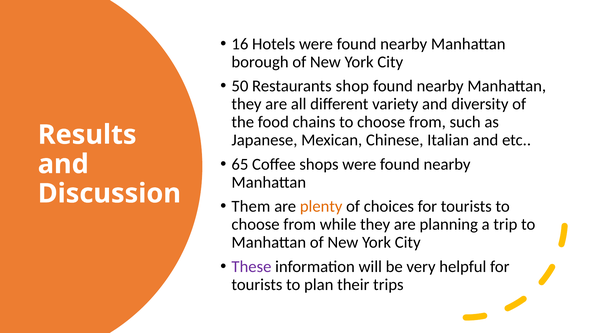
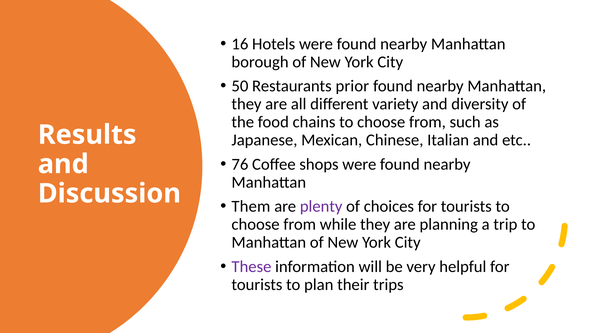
shop: shop -> prior (352, 86)
65: 65 -> 76 (240, 164)
plenty colour: orange -> purple (321, 206)
